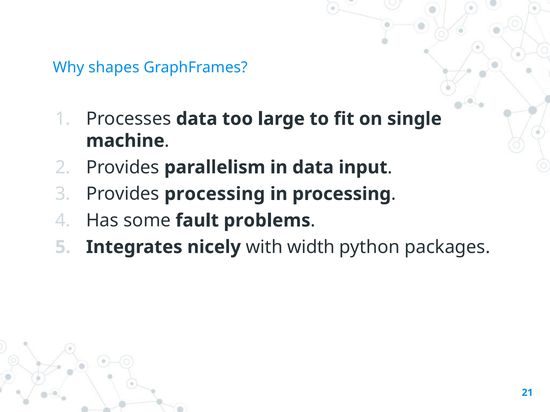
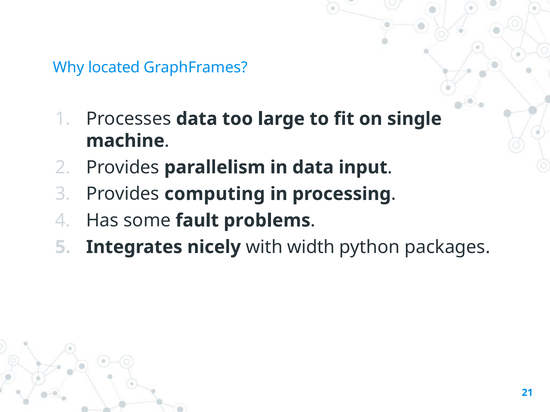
shapes: shapes -> located (114, 67)
Provides processing: processing -> computing (215, 194)
